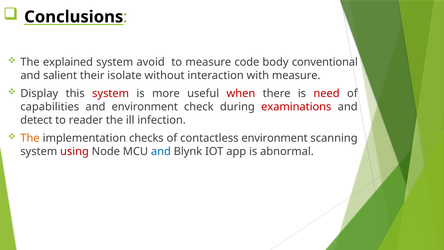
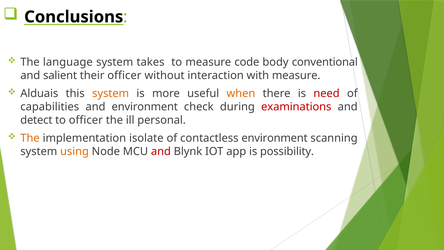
explained: explained -> language (68, 62)
avoid: avoid -> takes (151, 62)
their isolate: isolate -> officer (124, 75)
Display: Display -> Alduais (39, 93)
system colour: red -> orange (111, 93)
when colour: red -> orange (241, 93)
to reader: reader -> officer (86, 120)
infection: infection -> personal (162, 120)
checks: checks -> isolate (146, 138)
using colour: red -> orange (74, 151)
and colour: blue -> red (161, 151)
abnormal: abnormal -> possibility (287, 151)
